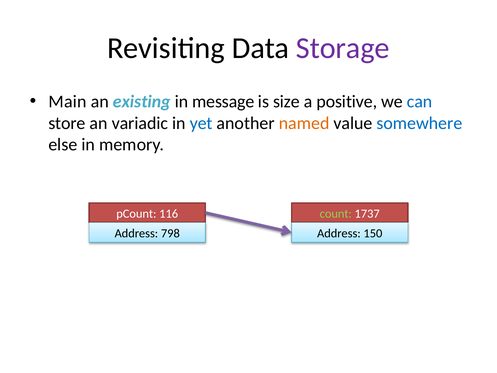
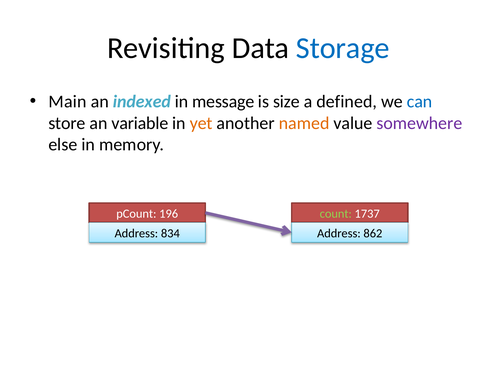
Storage colour: purple -> blue (343, 48)
existing: existing -> indexed (142, 101)
positive: positive -> defined (347, 101)
variadic: variadic -> variable (140, 123)
yet colour: blue -> orange (201, 123)
somewhere colour: blue -> purple (419, 123)
116: 116 -> 196 (169, 214)
798: 798 -> 834 (170, 233)
150: 150 -> 862 (373, 233)
